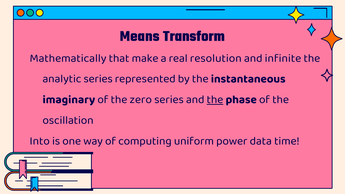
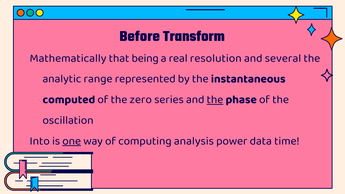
Means: Means -> Before (140, 36)
make: make -> being (145, 58)
infinite: infinite -> several (283, 58)
analytic series: series -> range (98, 79)
imaginary: imaginary -> computed (69, 99)
one underline: none -> present (72, 141)
uniform: uniform -> analysis (194, 141)
